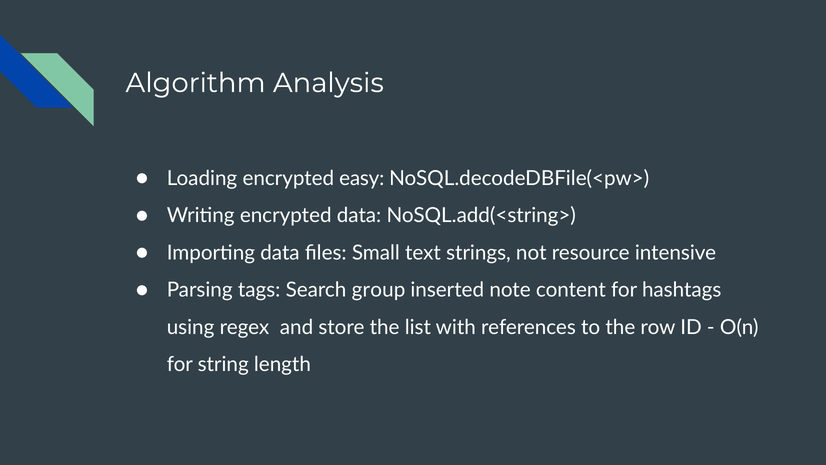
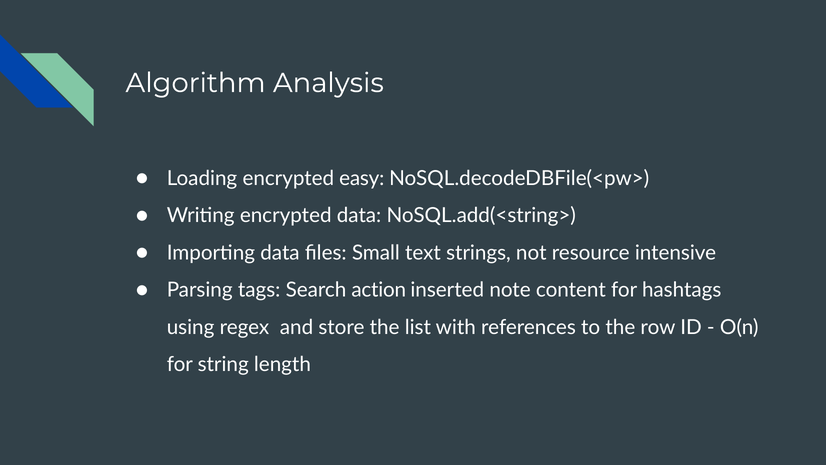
group: group -> action (379, 290)
